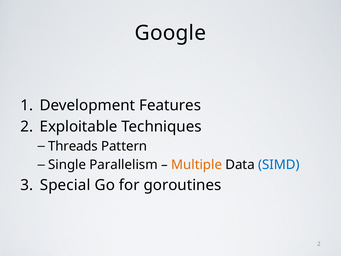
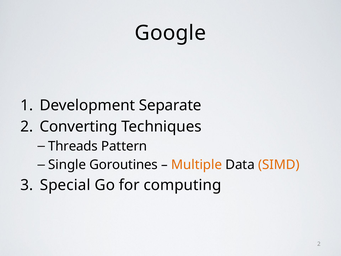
Features: Features -> Separate (170, 105)
Exploitable: Exploitable -> Converting (79, 127)
Parallelism: Parallelism -> Goroutines (124, 165)
SIMD colour: blue -> orange (279, 165)
goroutines: goroutines -> computing (182, 185)
